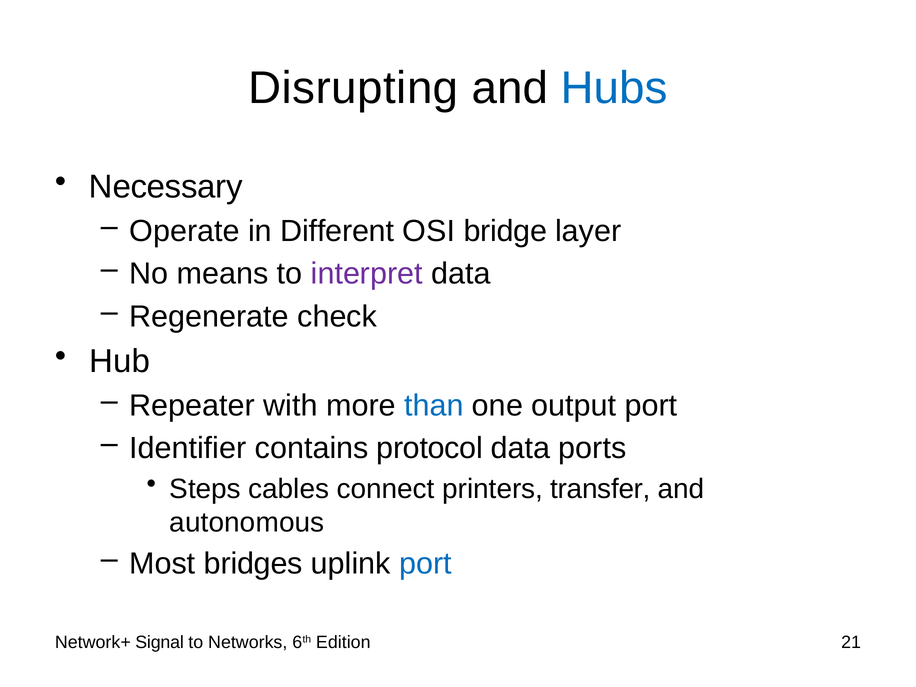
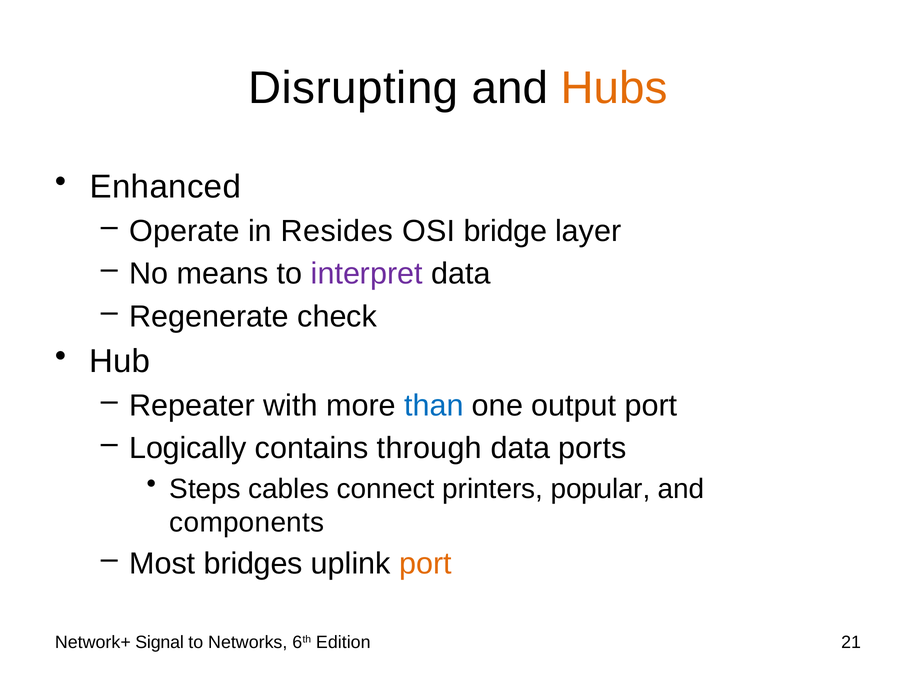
Hubs colour: blue -> orange (614, 88)
Necessary: Necessary -> Enhanced (165, 187)
Different: Different -> Resides (337, 231)
Identifier: Identifier -> Logically (188, 448)
protocol: protocol -> through (429, 448)
transfer: transfer -> popular (601, 489)
autonomous: autonomous -> components (247, 522)
port colour: blue -> orange (425, 564)
